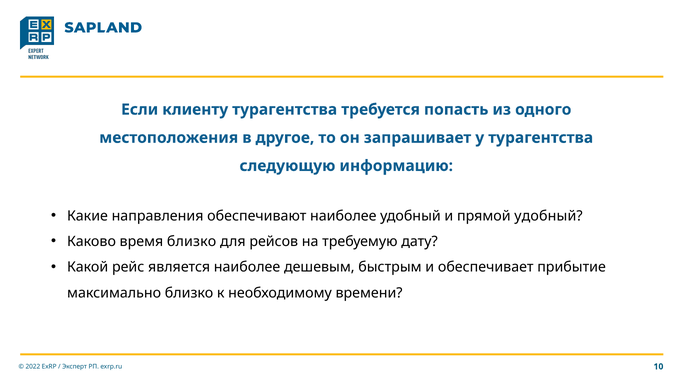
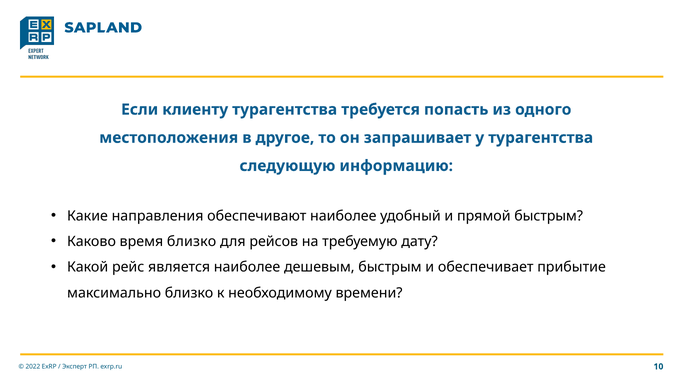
прямой удобный: удобный -> быстрым (549, 216)
